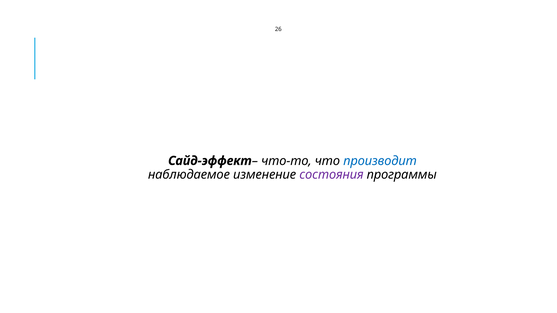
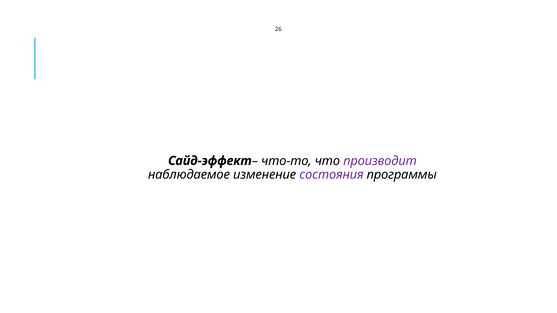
производит colour: blue -> purple (380, 161)
